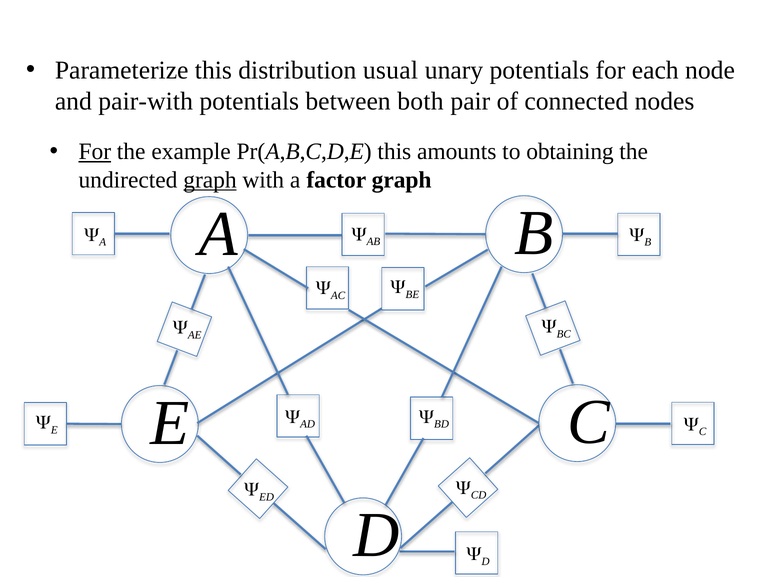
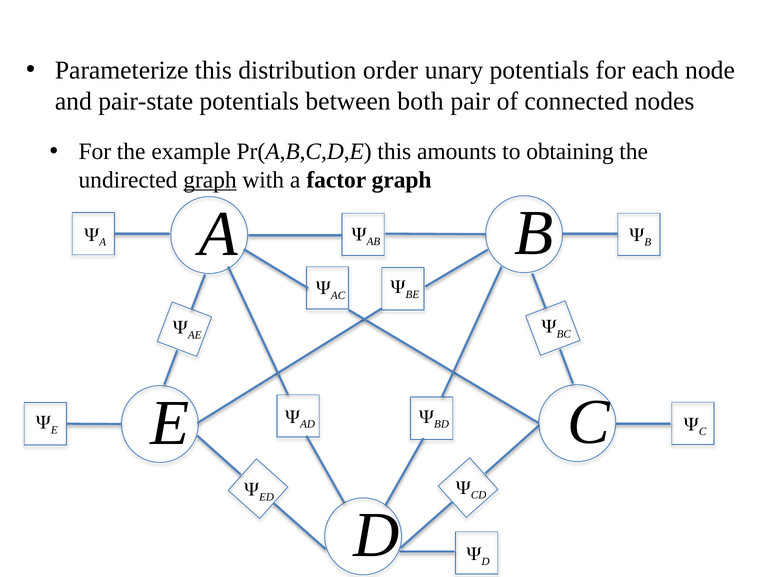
usual: usual -> order (390, 70)
pair-with: pair-with -> pair-state (146, 101)
For underline: present -> none (95, 152)
